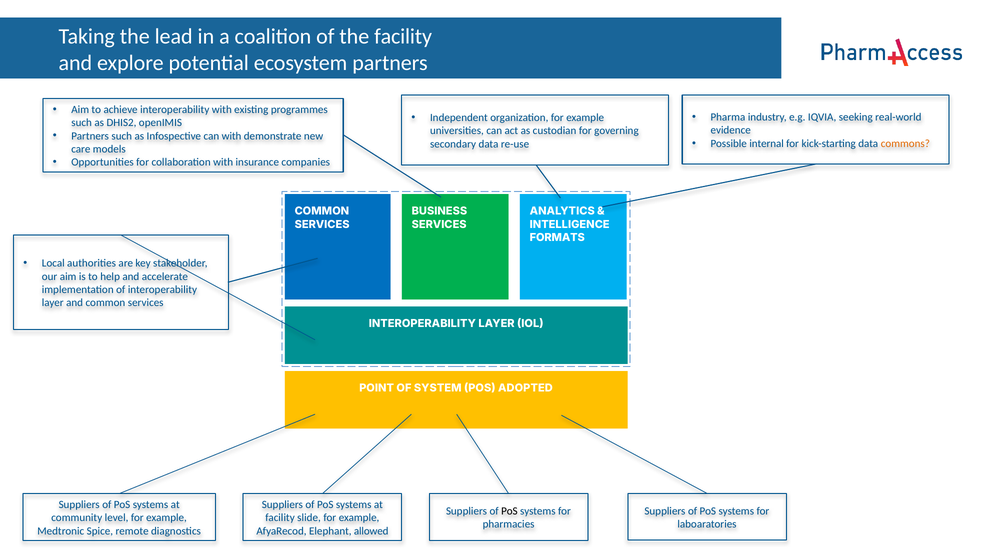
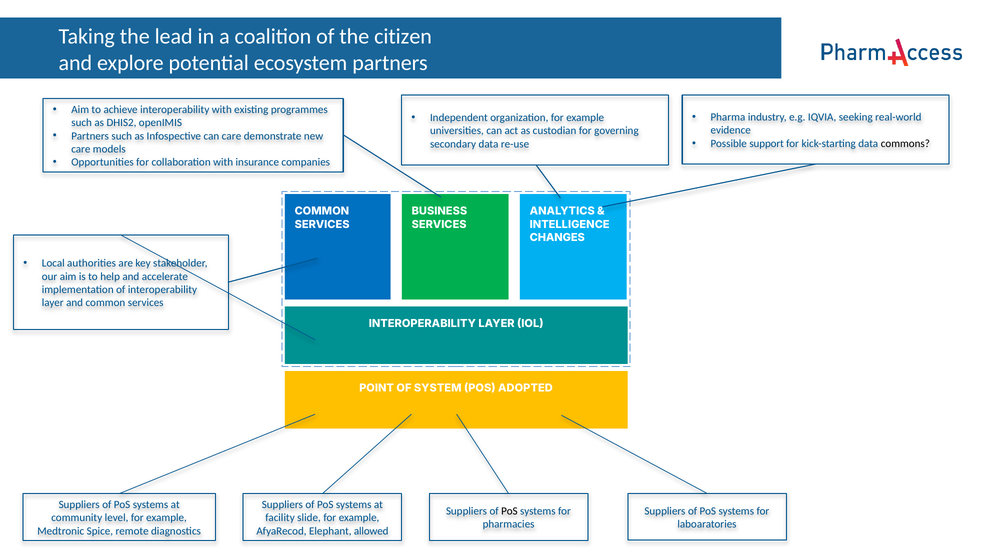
the facility: facility -> citizen (403, 36)
can with: with -> care (231, 136)
internal: internal -> support (767, 144)
commons colour: orange -> black (905, 144)
FORMATS: FORMATS -> CHANGES (557, 238)
